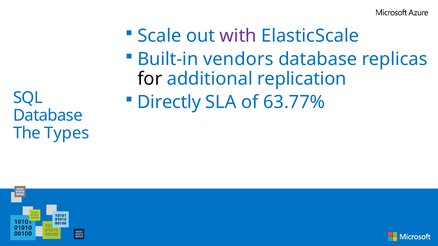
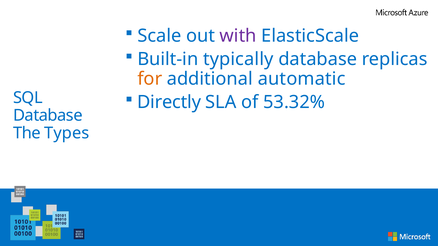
vendors: vendors -> typically (238, 59)
for colour: black -> orange (150, 79)
replication: replication -> automatic (302, 79)
63.77%: 63.77% -> 53.32% (294, 102)
